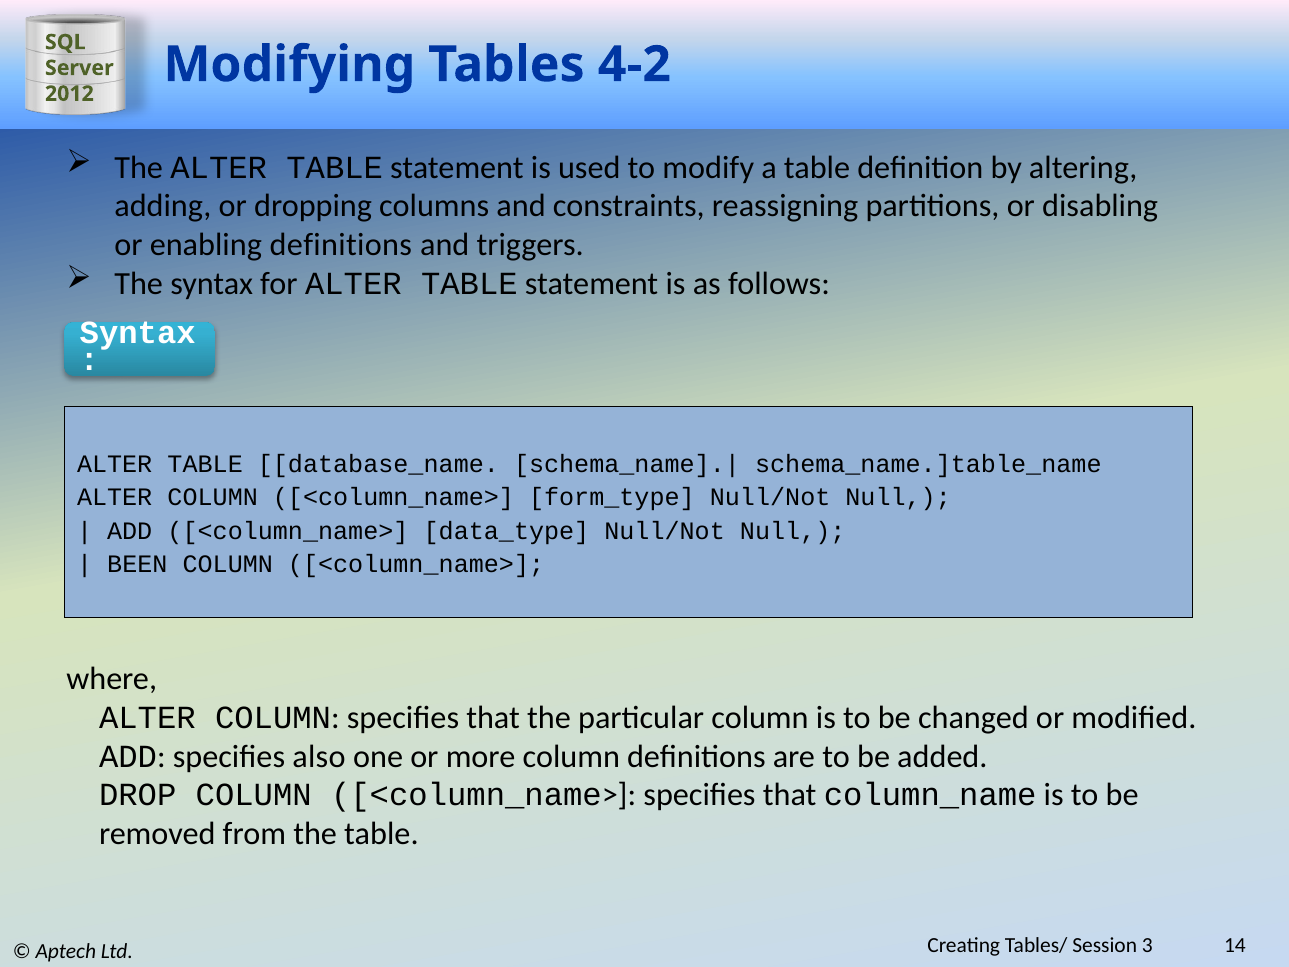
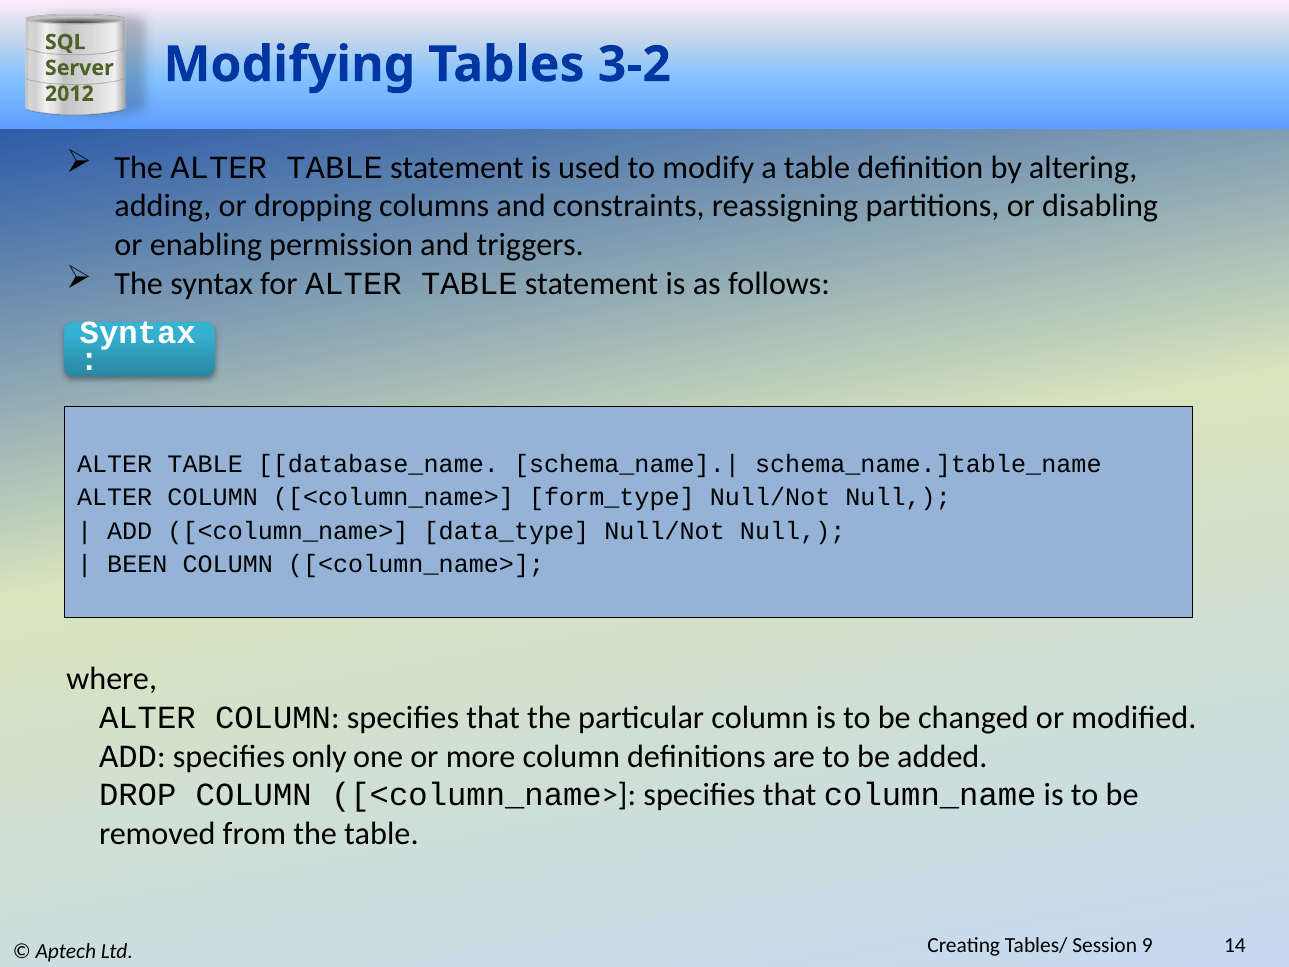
4-2: 4-2 -> 3-2 (634, 65)
enabling definitions: definitions -> permission (341, 245)
also: also -> only (319, 756)
3: 3 -> 9 (1147, 946)
